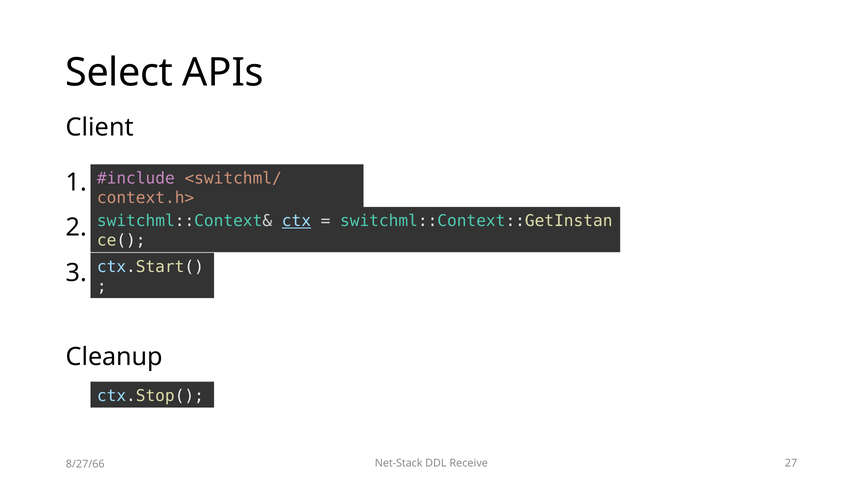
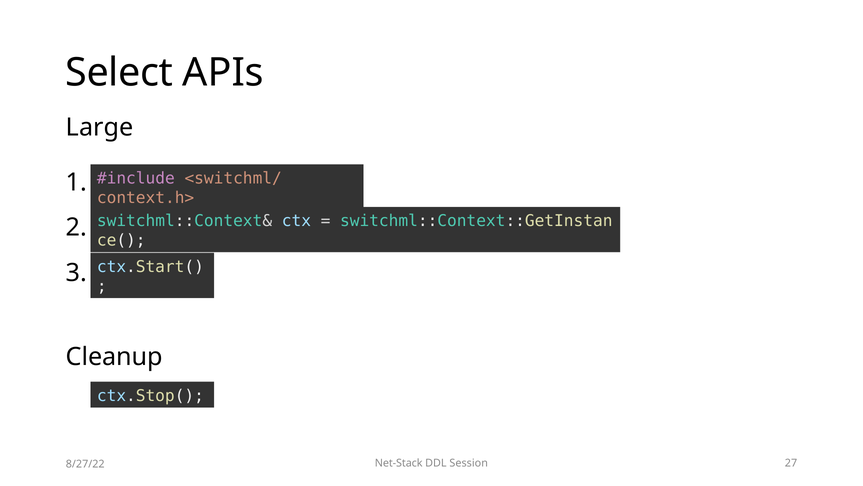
Client: Client -> Large (100, 127)
ctx underline: present -> none (296, 221)
Receive: Receive -> Session (469, 463)
8/27/66: 8/27/66 -> 8/27/22 (85, 464)
